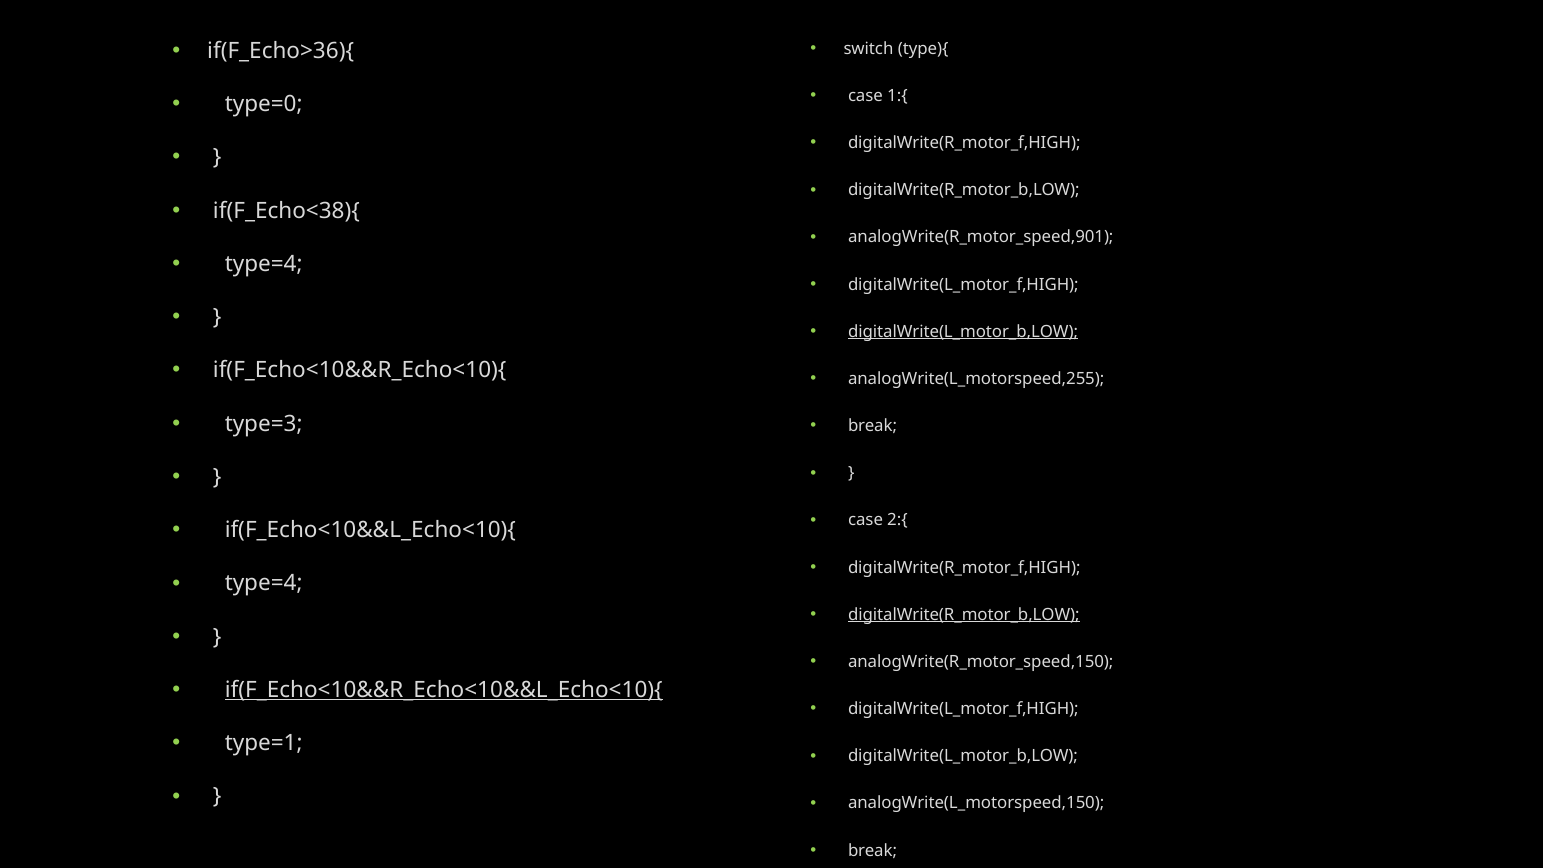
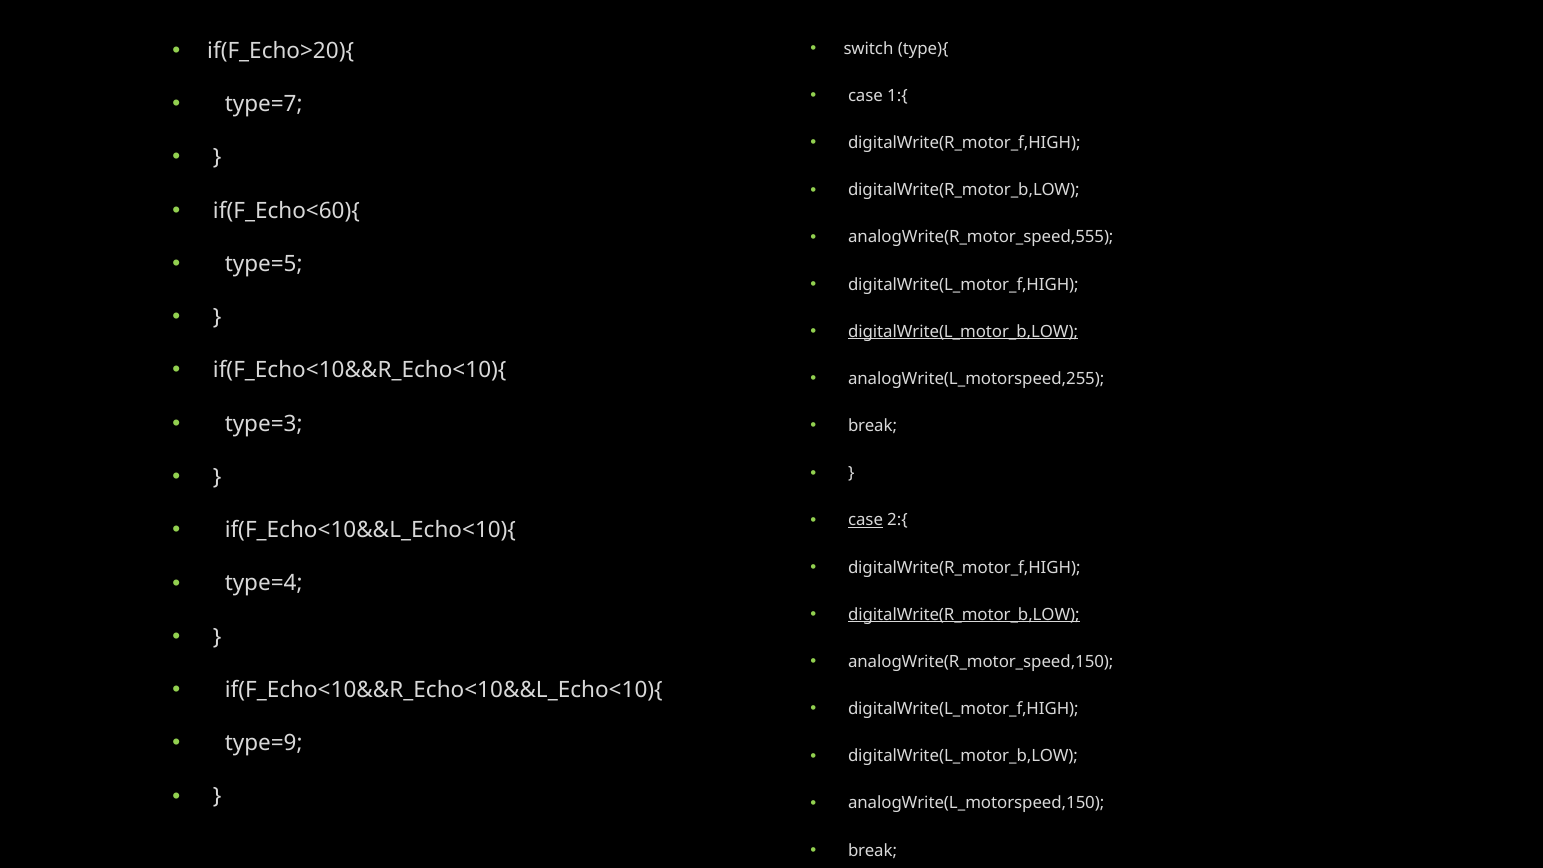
if(F_Echo>36){: if(F_Echo>36){ -> if(F_Echo>20){ (281, 51)
type=0: type=0 -> type=7 (264, 104)
if(F_Echo<38){: if(F_Echo<38){ -> if(F_Echo<60){ (286, 211)
analogWrite(R_motor_speed,901: analogWrite(R_motor_speed,901 -> analogWrite(R_motor_speed,555 (981, 237)
type=4: type=4 -> type=5 (264, 264)
case underline: none -> present (866, 520)
if(F_Echo<10&&R_Echo<10&&L_Echo<10){ underline: present -> none (444, 690)
type=1: type=1 -> type=9 (264, 743)
